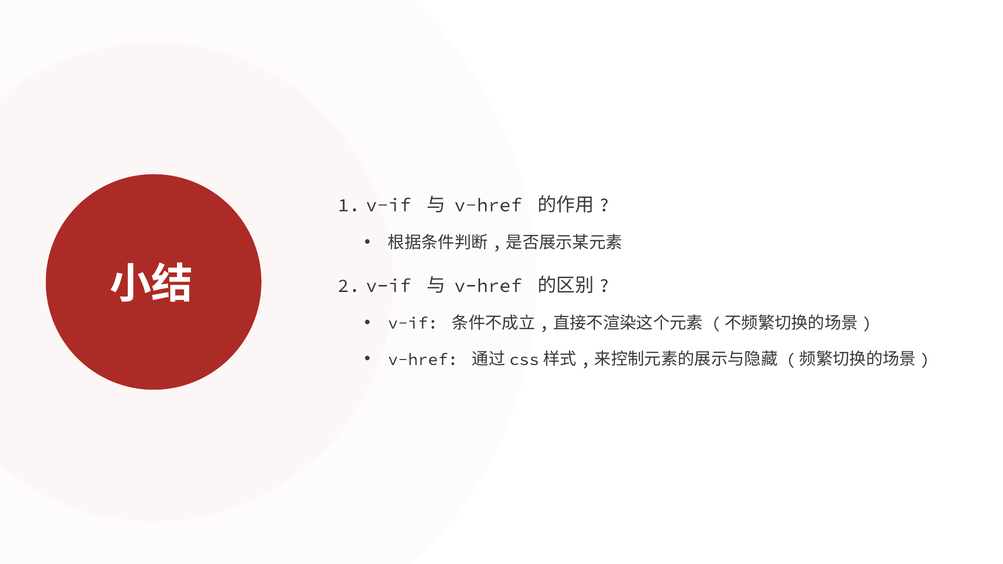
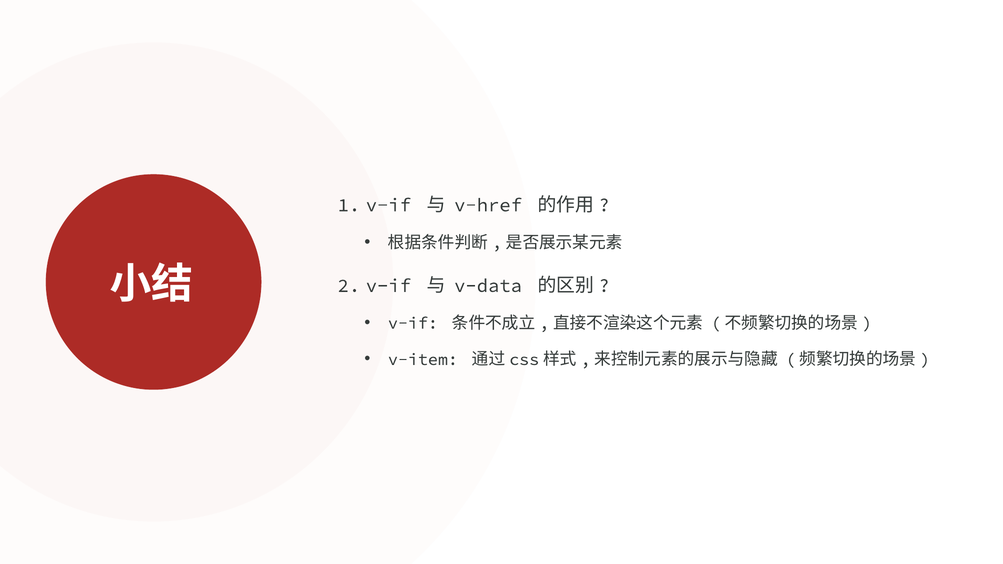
v-href: v-href -> v-data (488, 286)
v-href: v-href -> v-item (423, 360)
